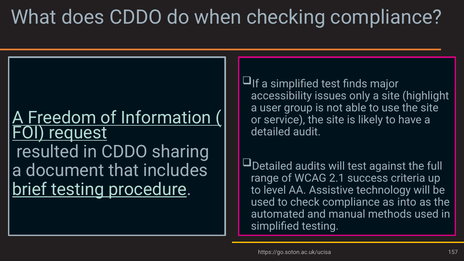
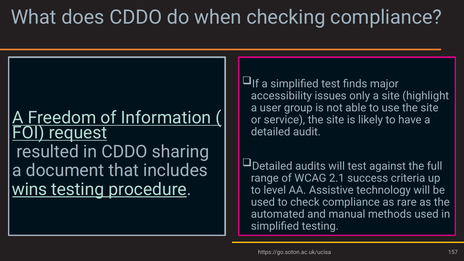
brief: brief -> wins (30, 189)
into: into -> rare (407, 202)
